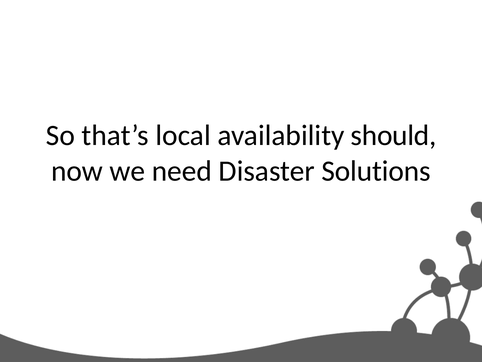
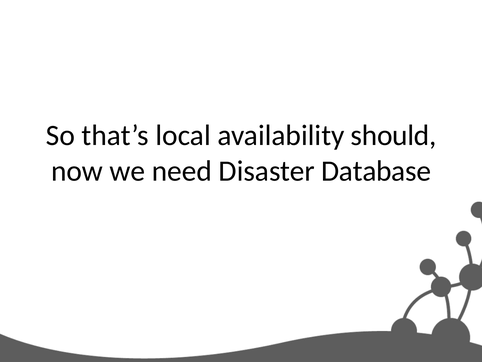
Solutions: Solutions -> Database (376, 171)
